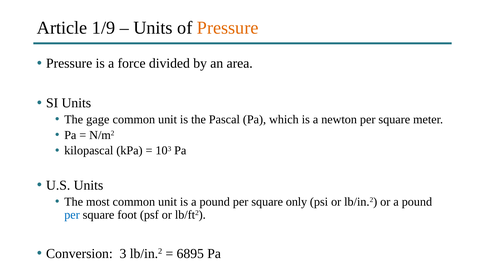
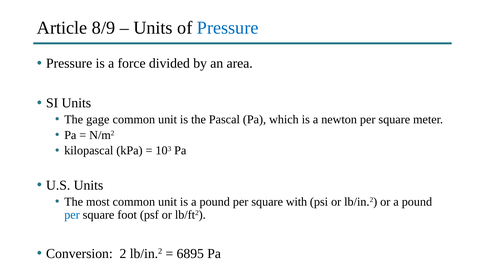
1/9: 1/9 -> 8/9 (104, 28)
Pressure colour: orange -> blue (228, 28)
only: only -> with (296, 202)
3: 3 -> 2 (123, 253)
